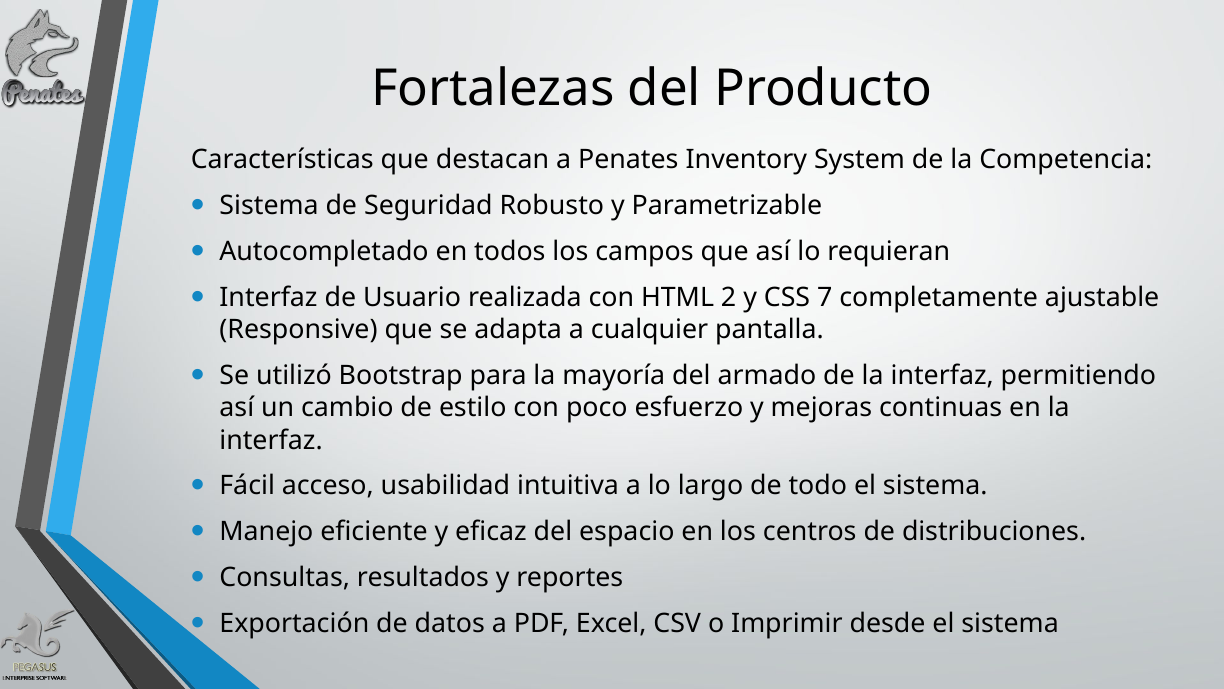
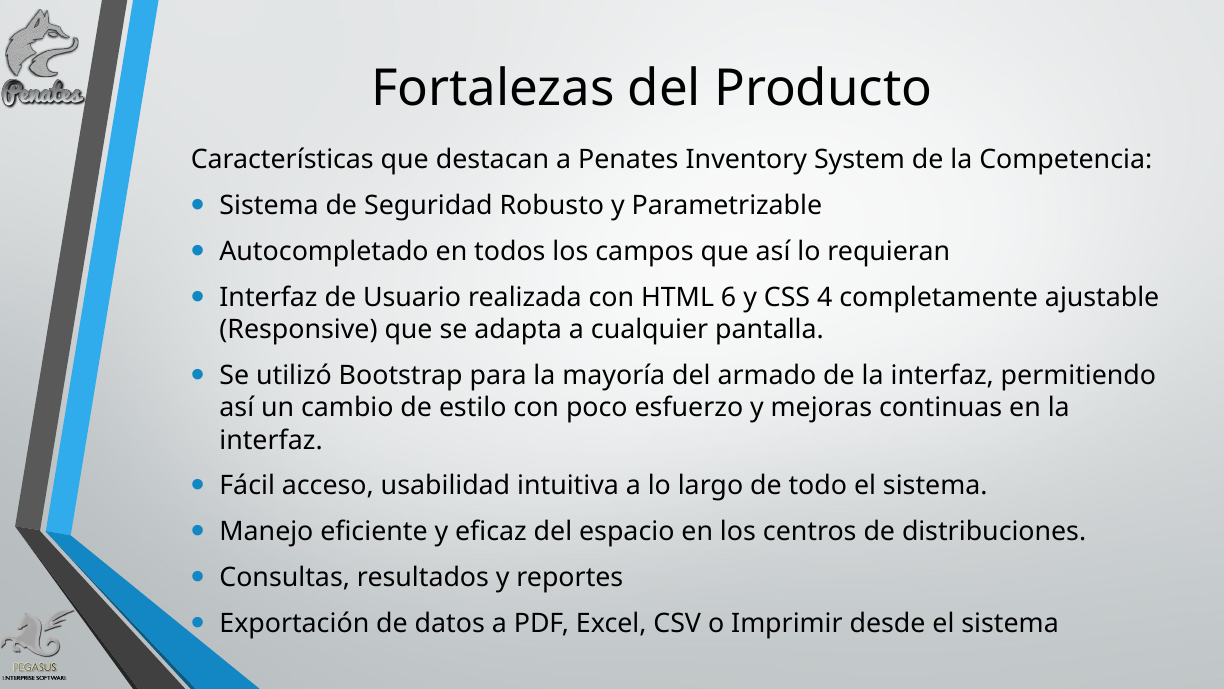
2: 2 -> 6 (729, 298)
7: 7 -> 4 (825, 298)
